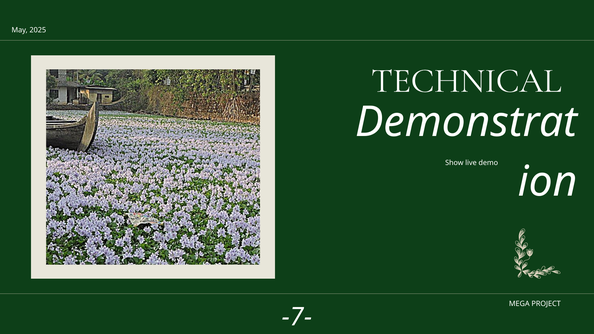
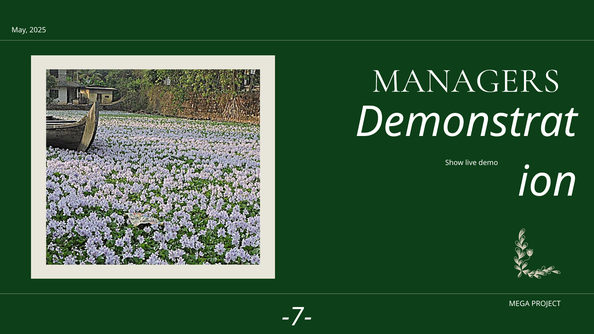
TECHNICAL: TECHNICAL -> MANAGERS (466, 80)
